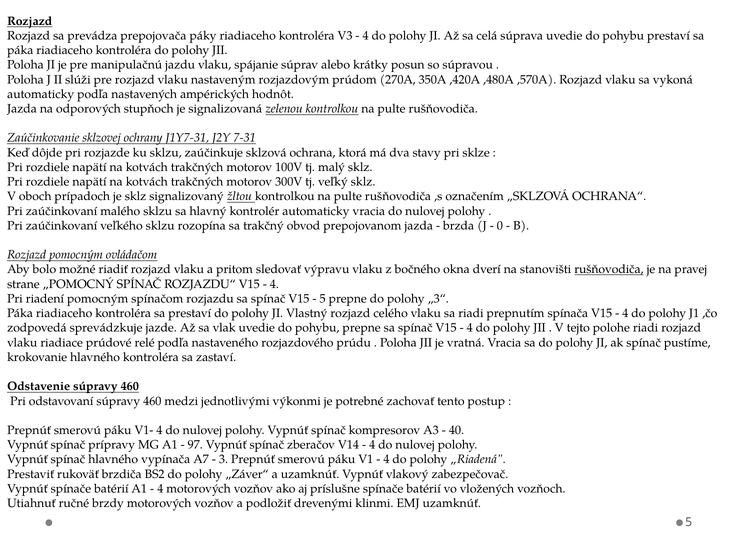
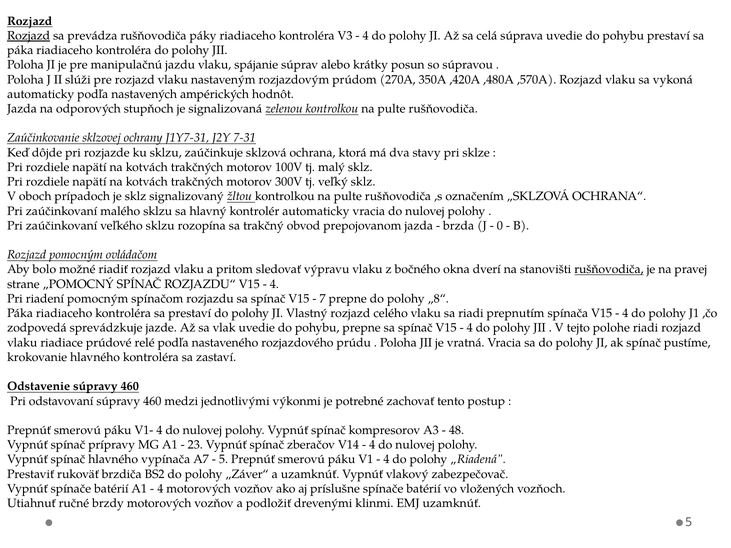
Rozjazd underline: none -> present (29, 36)
prevádza prepojovača: prepojovača -> rušňovodiča (153, 36)
5: 5 -> 7 (323, 299)
„3“: „3“ -> „8“ (438, 299)
40: 40 -> 48 (457, 430)
97: 97 -> 23 (195, 445)
3: 3 -> 5 (224, 460)
